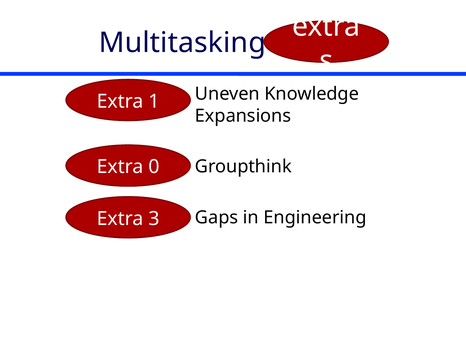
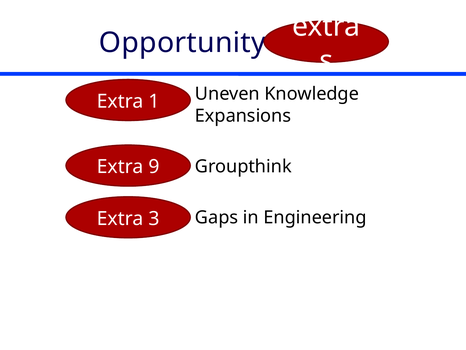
Multitasking: Multitasking -> Opportunity (182, 43)
0: 0 -> 9 (154, 167)
